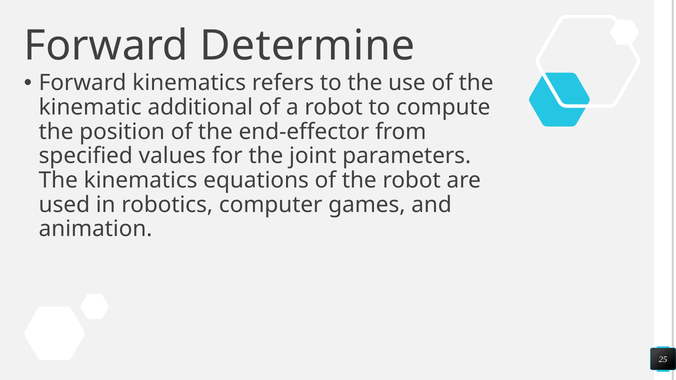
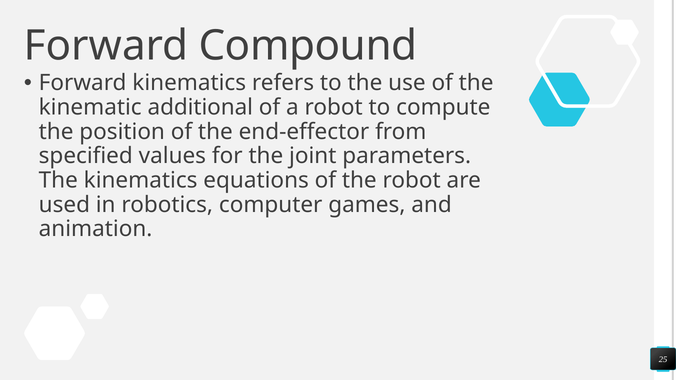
Determine: Determine -> Compound (308, 46)
